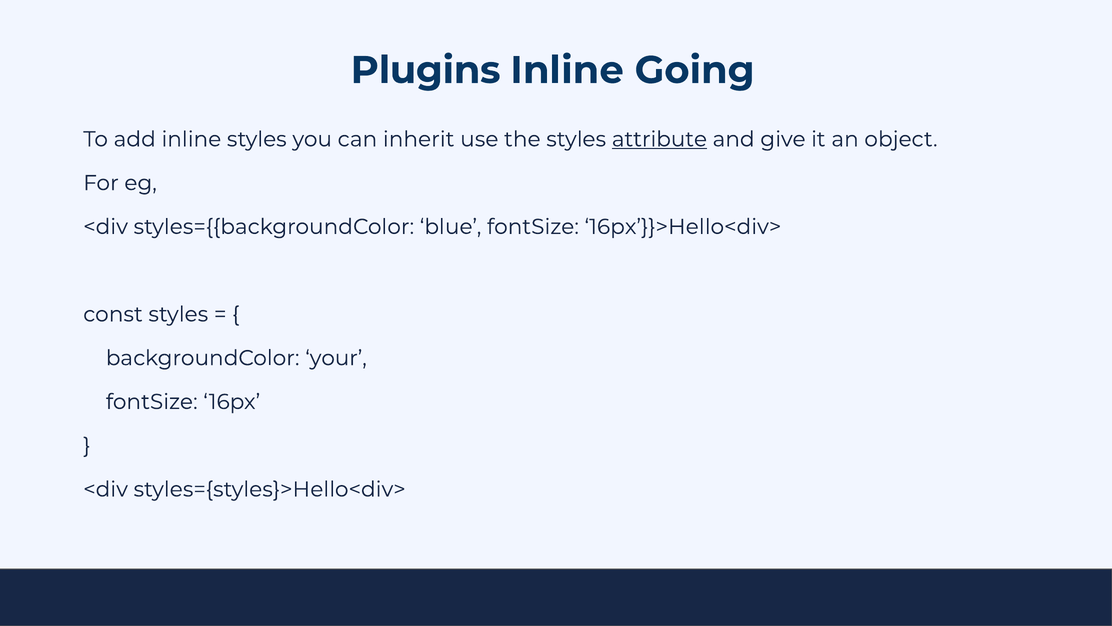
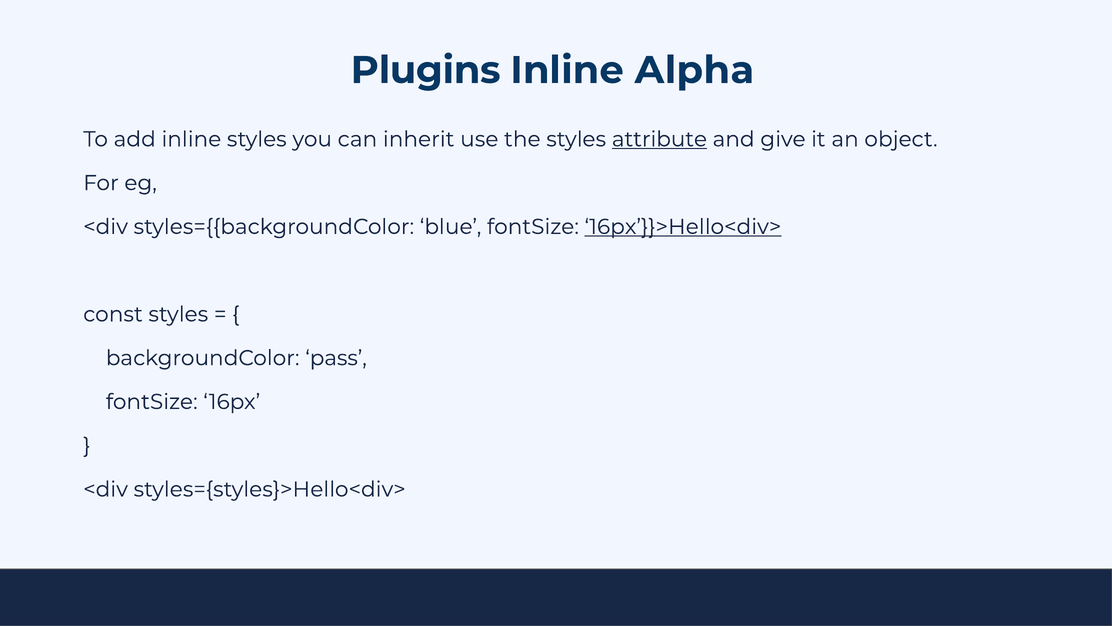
Going: Going -> Alpha (694, 70)
16px’}}>Hello<div> underline: none -> present (683, 227)
your: your -> pass (336, 358)
